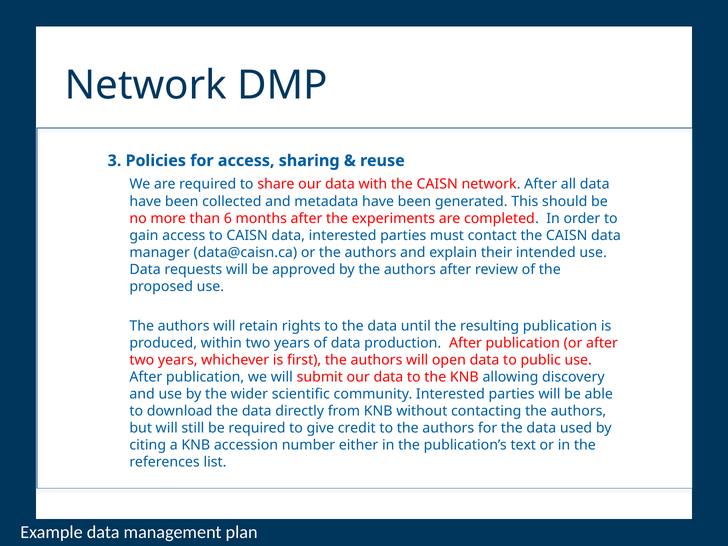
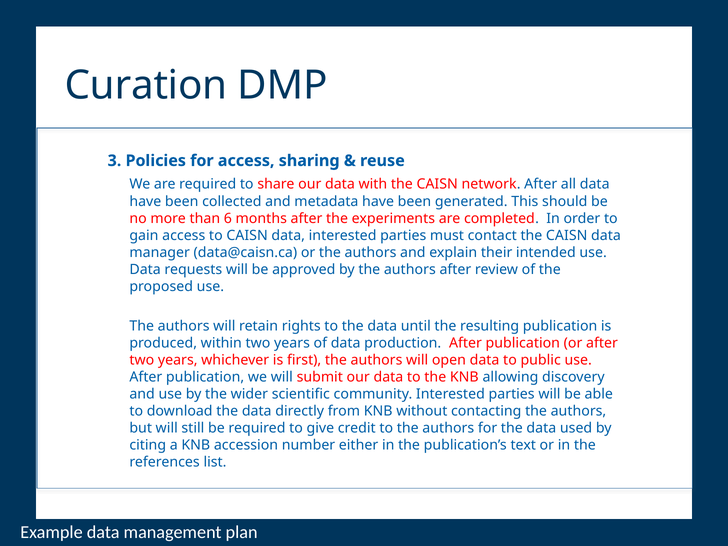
Network: Network -> Curation (146, 85)
